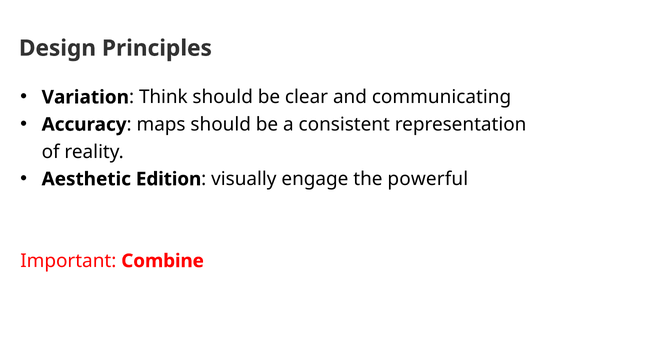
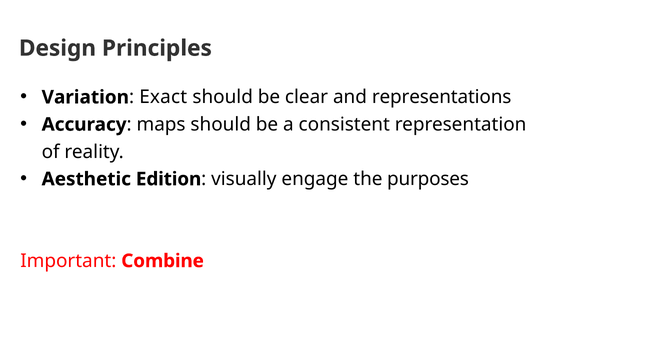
Think: Think -> Exact (163, 97)
communicating: communicating -> representations (442, 97)
powerful: powerful -> purposes (428, 179)
